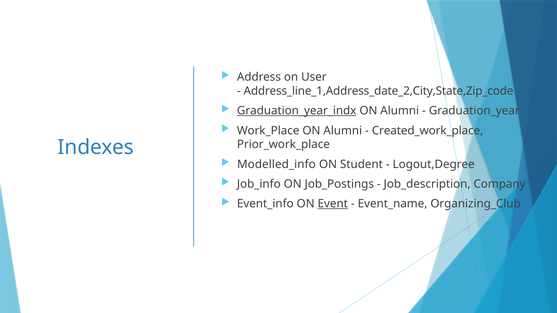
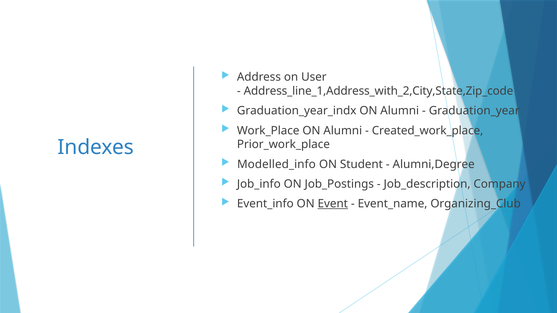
Address_line_1,Address_date_2,City,State,Zip_code: Address_line_1,Address_date_2,City,State,Zip_code -> Address_line_1,Address_with_2,City,State,Zip_code (378, 91)
Graduation_year_indx underline: present -> none (297, 111)
Logout,Degree: Logout,Degree -> Alumni,Degree (434, 164)
